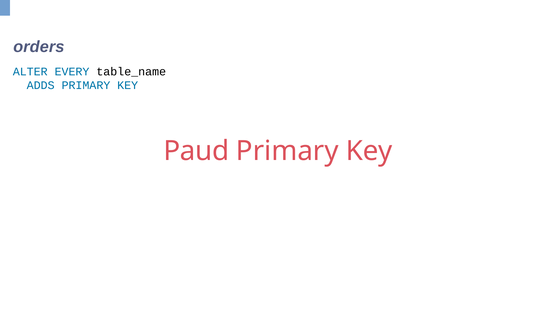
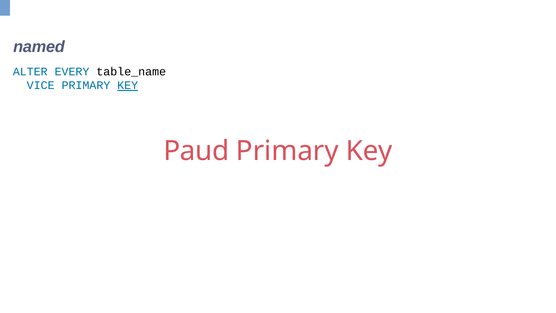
orders: orders -> named (39, 47)
ADDS: ADDS -> VICE (41, 85)
KEY underline: none -> present (128, 85)
